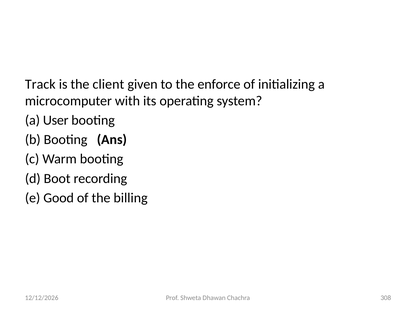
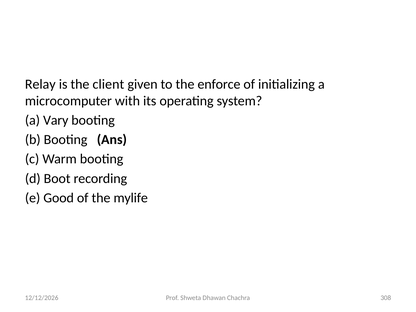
Track: Track -> Relay (40, 84)
User: User -> Vary (56, 120)
billing: billing -> mylife (131, 198)
